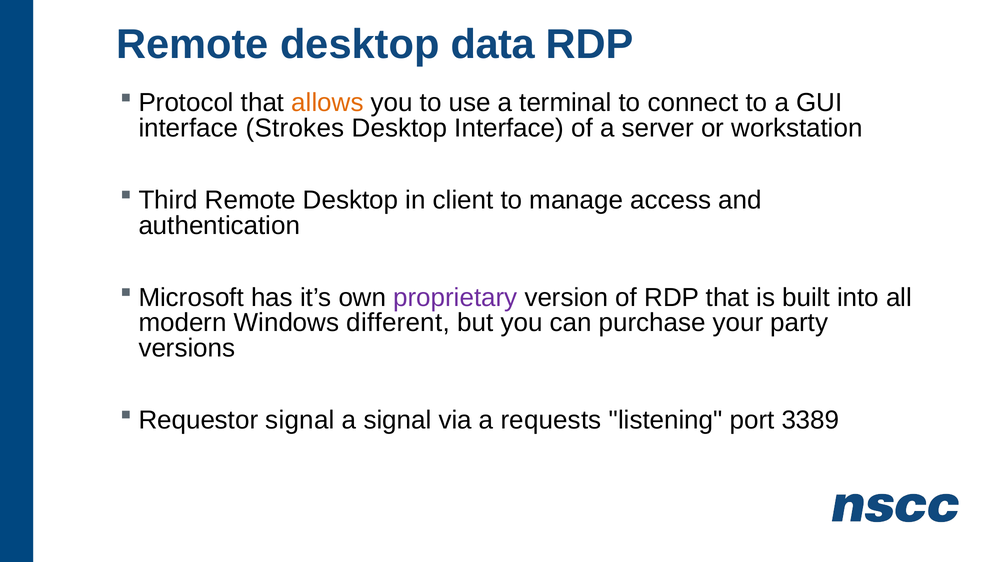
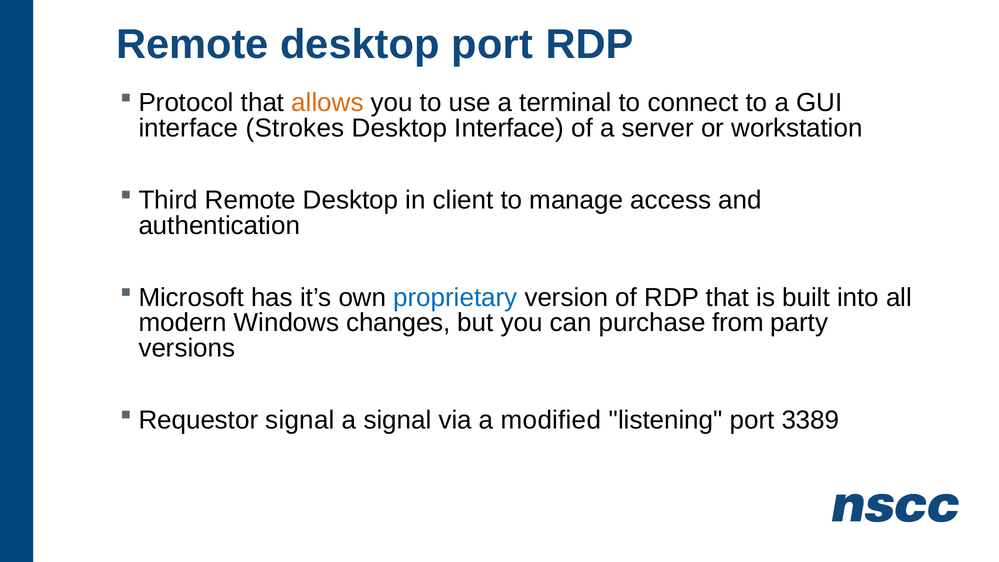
desktop data: data -> port (492, 44)
proprietary colour: purple -> blue (455, 297)
different: different -> changes (398, 323)
your: your -> from (738, 323)
requests: requests -> modified (551, 420)
